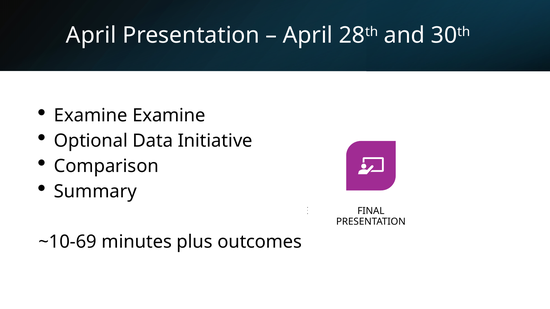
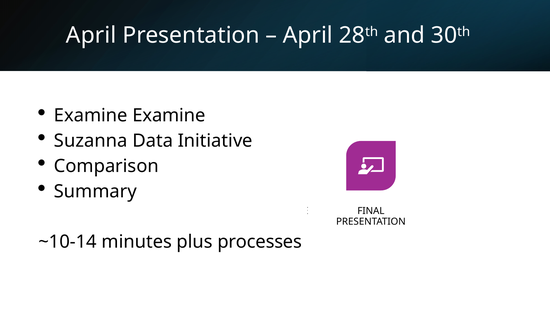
Optional: Optional -> Suzanna (91, 141)
~10-69: ~10-69 -> ~10-14 (68, 242)
outcomes: outcomes -> processes (260, 242)
